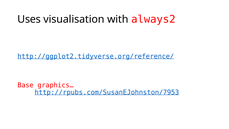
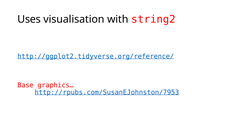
always2: always2 -> string2 (153, 19)
